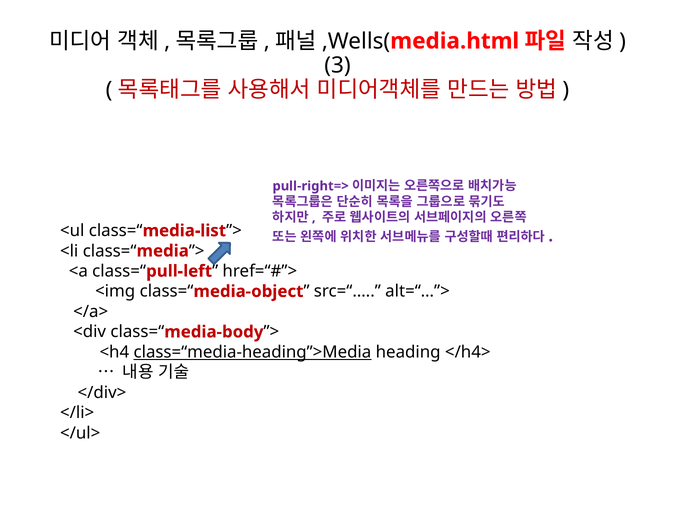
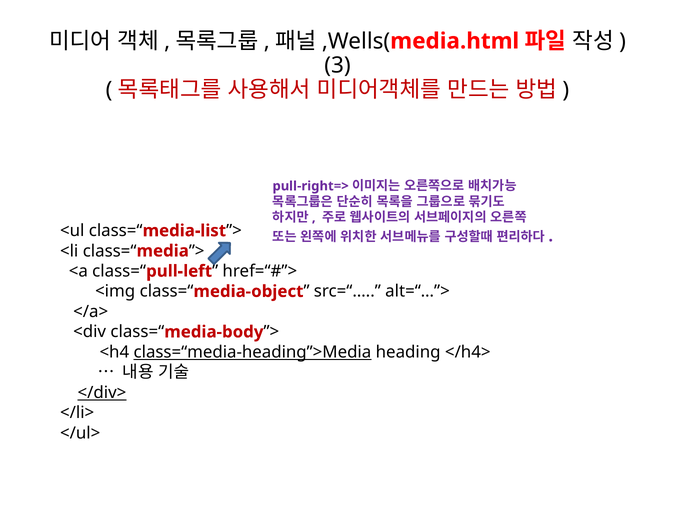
</div> underline: none -> present (102, 393)
